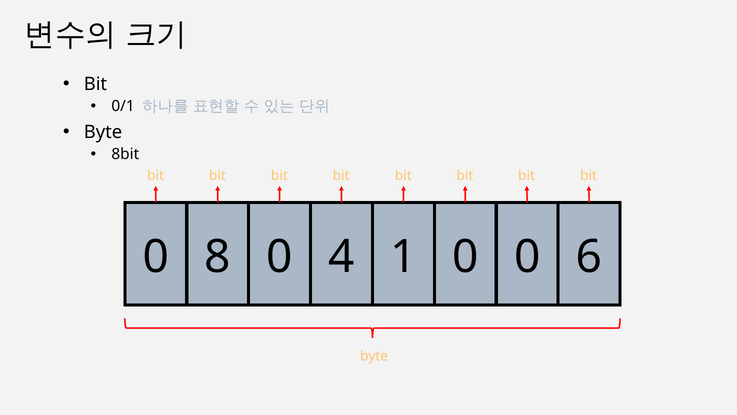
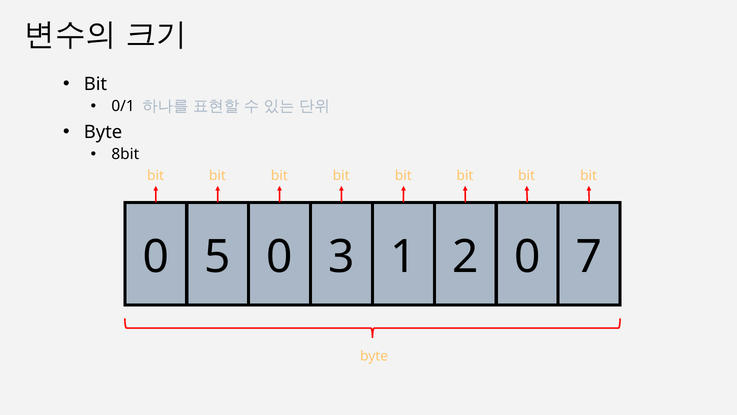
8: 8 -> 5 (218, 257)
4: 4 -> 3 (341, 257)
1 0: 0 -> 2 (465, 257)
6: 6 -> 7 (589, 257)
